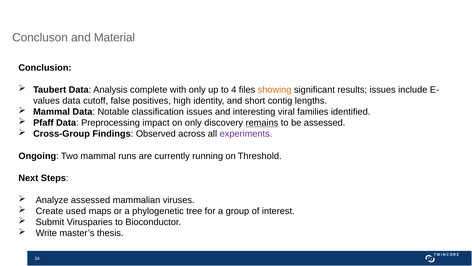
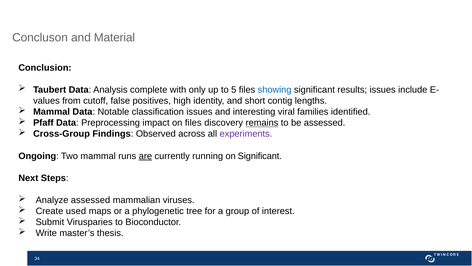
4: 4 -> 5 (234, 90)
showing colour: orange -> blue (275, 90)
data: data -> from (71, 101)
on only: only -> files (193, 123)
are underline: none -> present (145, 156)
on Threshold: Threshold -> Significant (260, 156)
